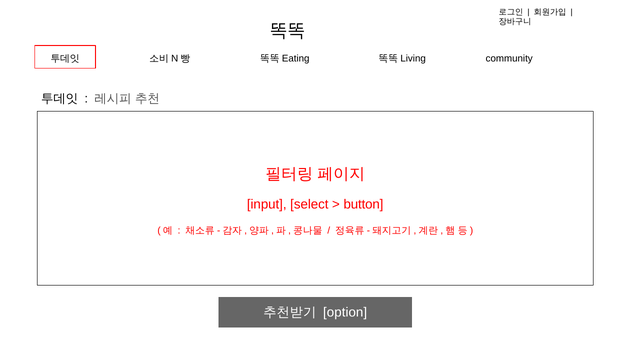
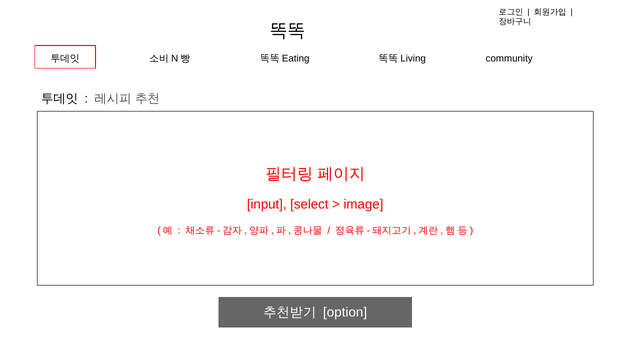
button: button -> image (363, 204)
